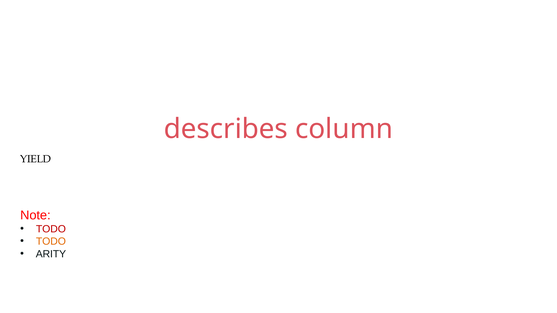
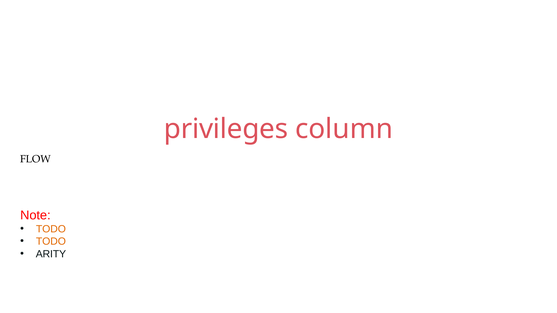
describes: describes -> privileges (226, 129)
YIELD: YIELD -> FLOW (36, 159)
TODO colour: red -> orange (51, 229)
